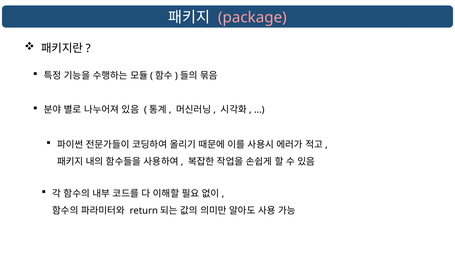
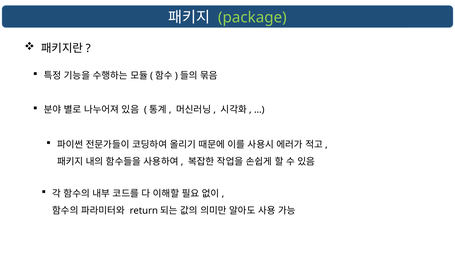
package colour: pink -> light green (252, 18)
